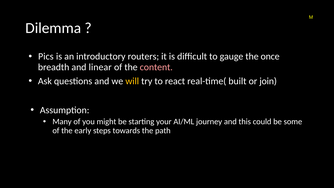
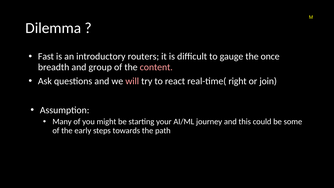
Pics: Pics -> Fast (46, 56)
linear: linear -> group (100, 67)
will colour: yellow -> pink (132, 81)
built: built -> right (238, 81)
